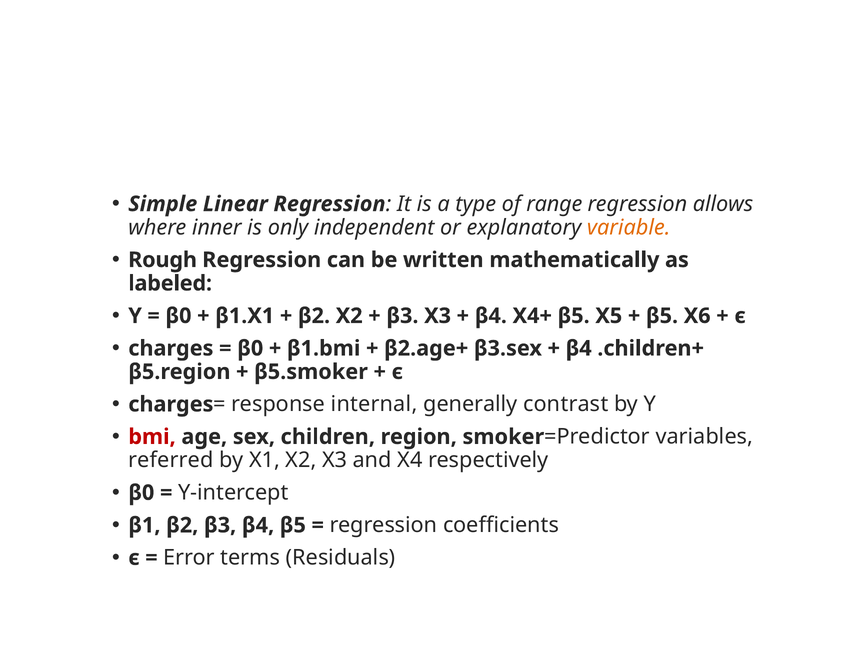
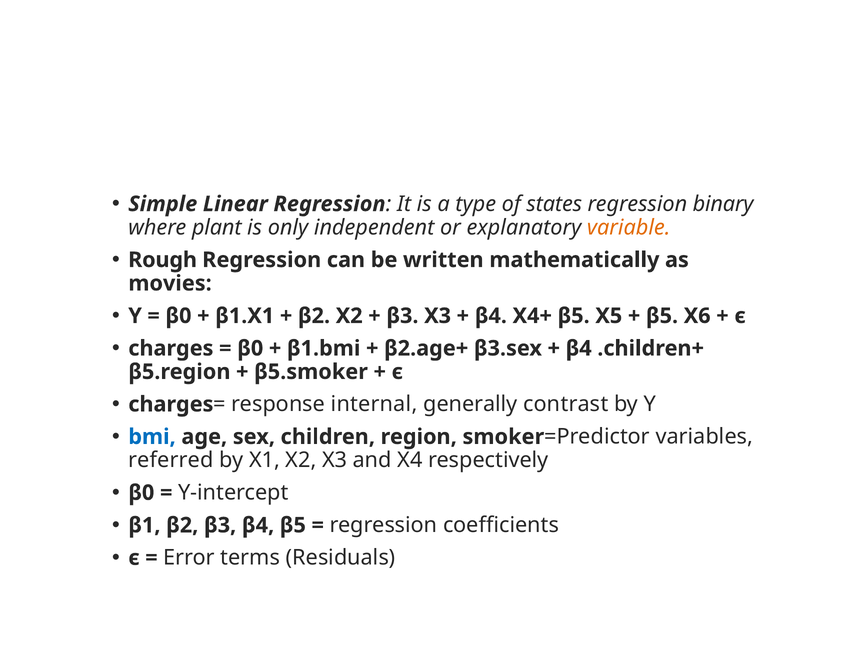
range: range -> states (554, 204)
allows: allows -> binary (723, 204)
inner: inner -> plant (217, 227)
labeled: labeled -> movies (170, 283)
bmi colour: red -> blue (152, 437)
